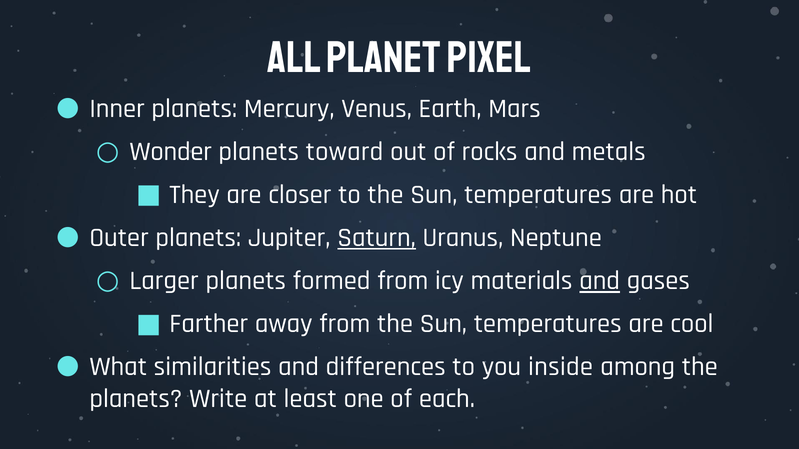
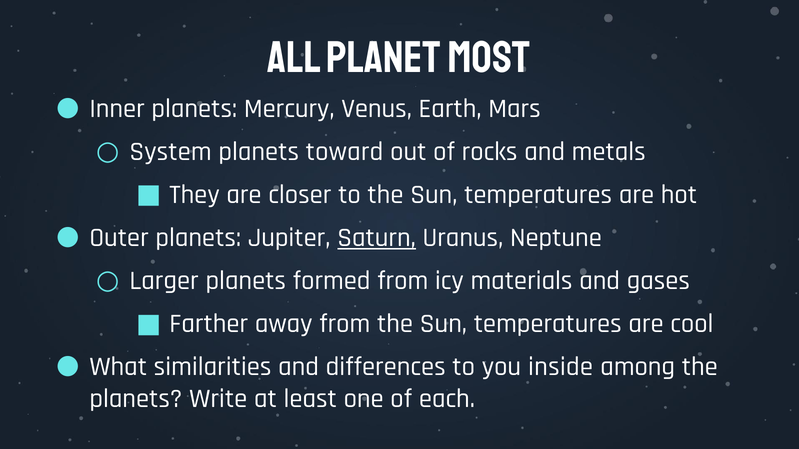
pixel: pixel -> most (489, 58)
Wonder: Wonder -> System (171, 152)
and underline: present -> none (600, 281)
